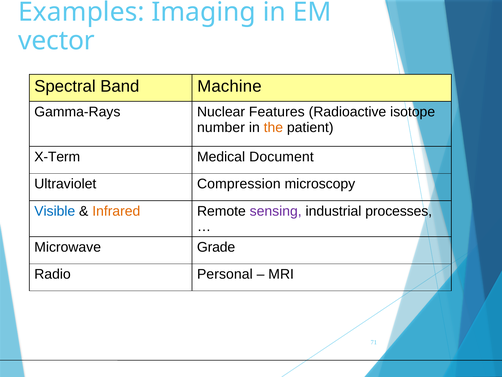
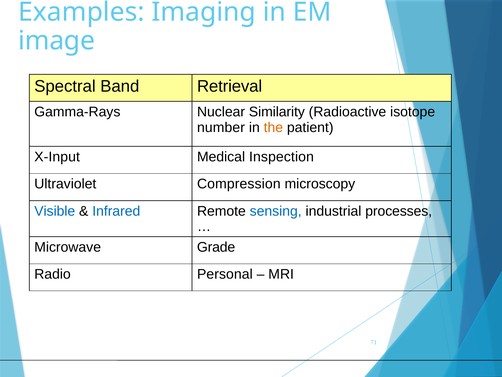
vector: vector -> image (57, 41)
Machine: Machine -> Retrieval (230, 86)
Features: Features -> Similarity (277, 112)
X-Term: X-Term -> X-Input (57, 157)
Document: Document -> Inspection (281, 157)
Infrared colour: orange -> blue (116, 211)
sensing colour: purple -> blue (276, 211)
